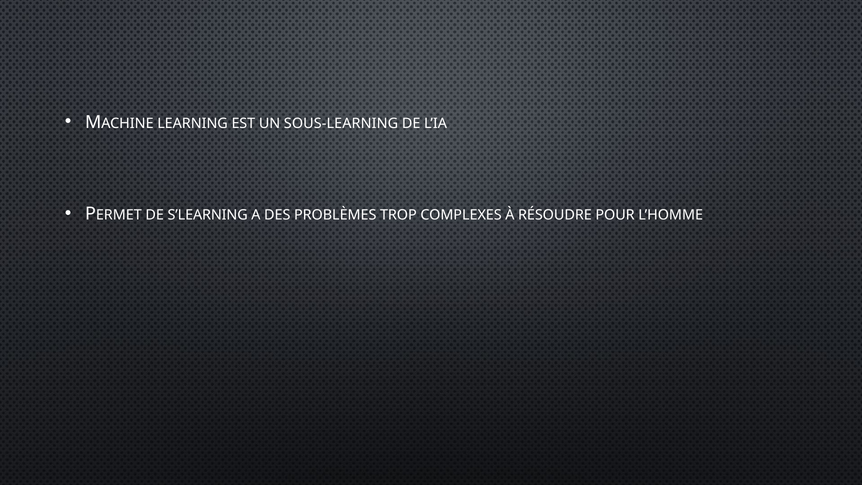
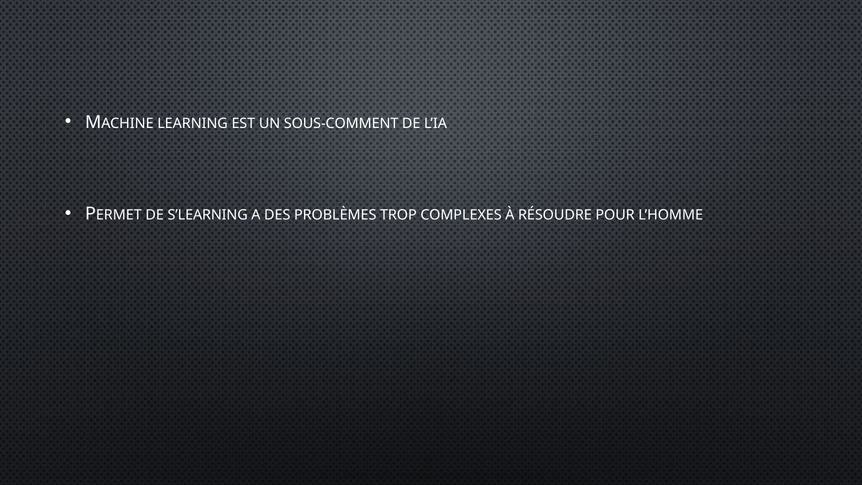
SOUS-LEARNING: SOUS-LEARNING -> SOUS-COMMENT (341, 123)
